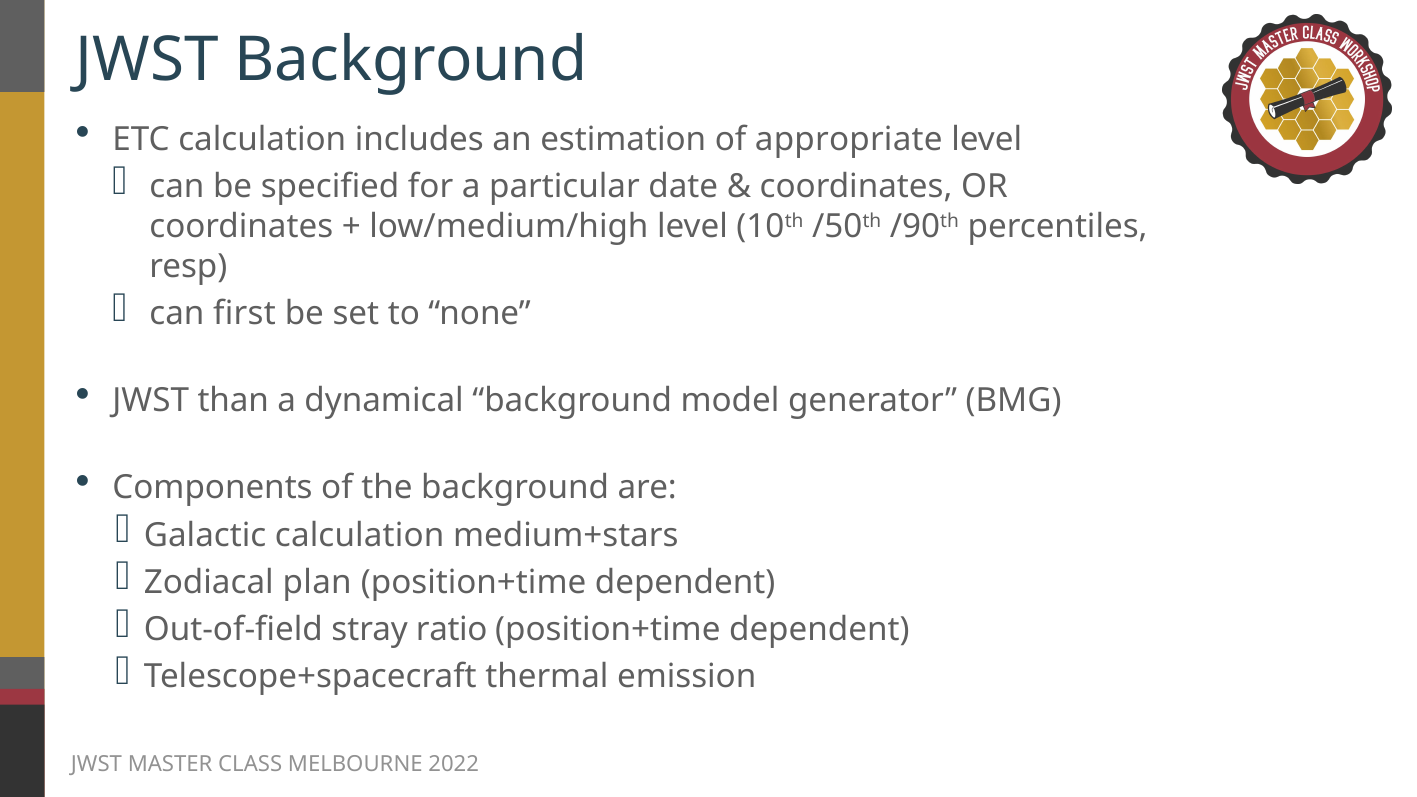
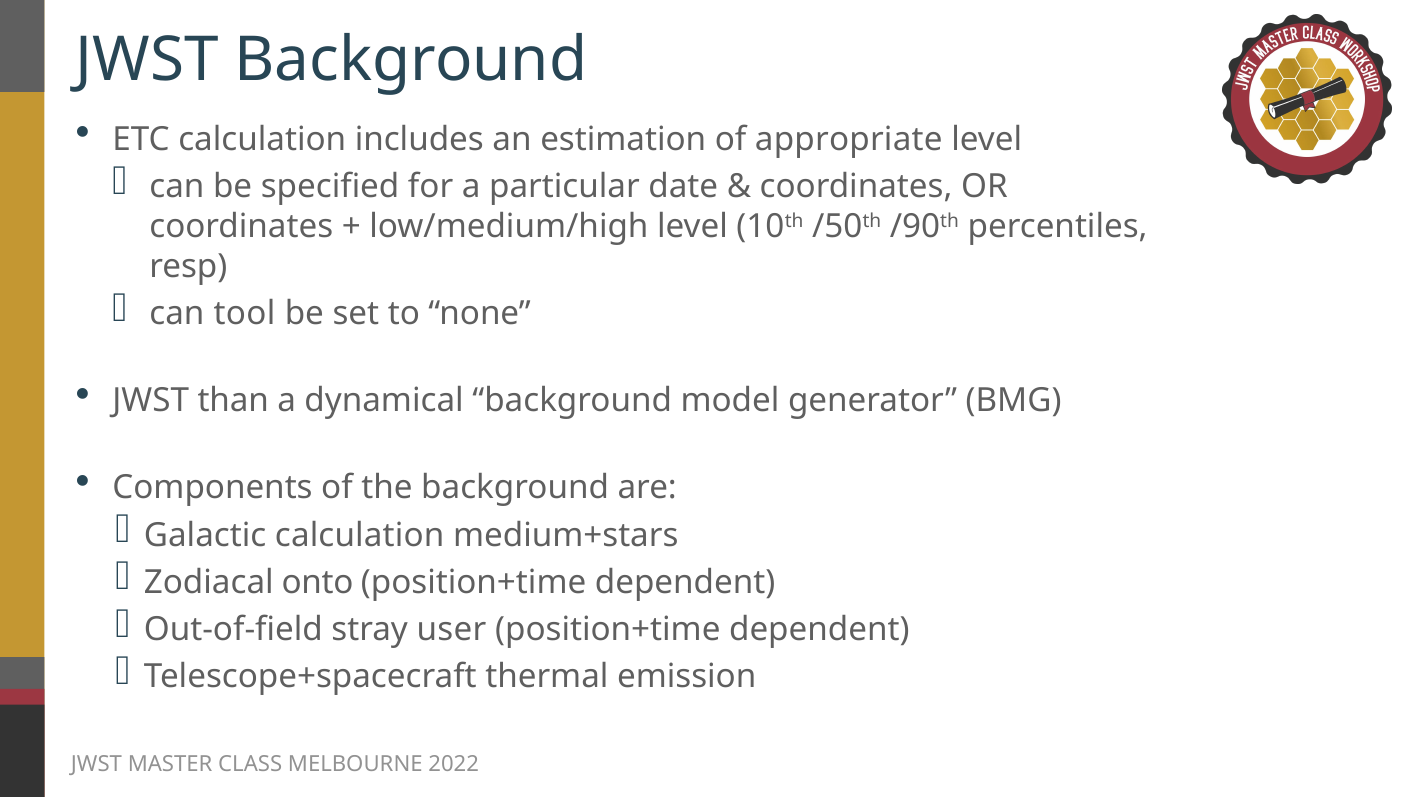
first: first -> tool (244, 314)
plan: plan -> onto (318, 582)
ratio: ratio -> user (451, 630)
